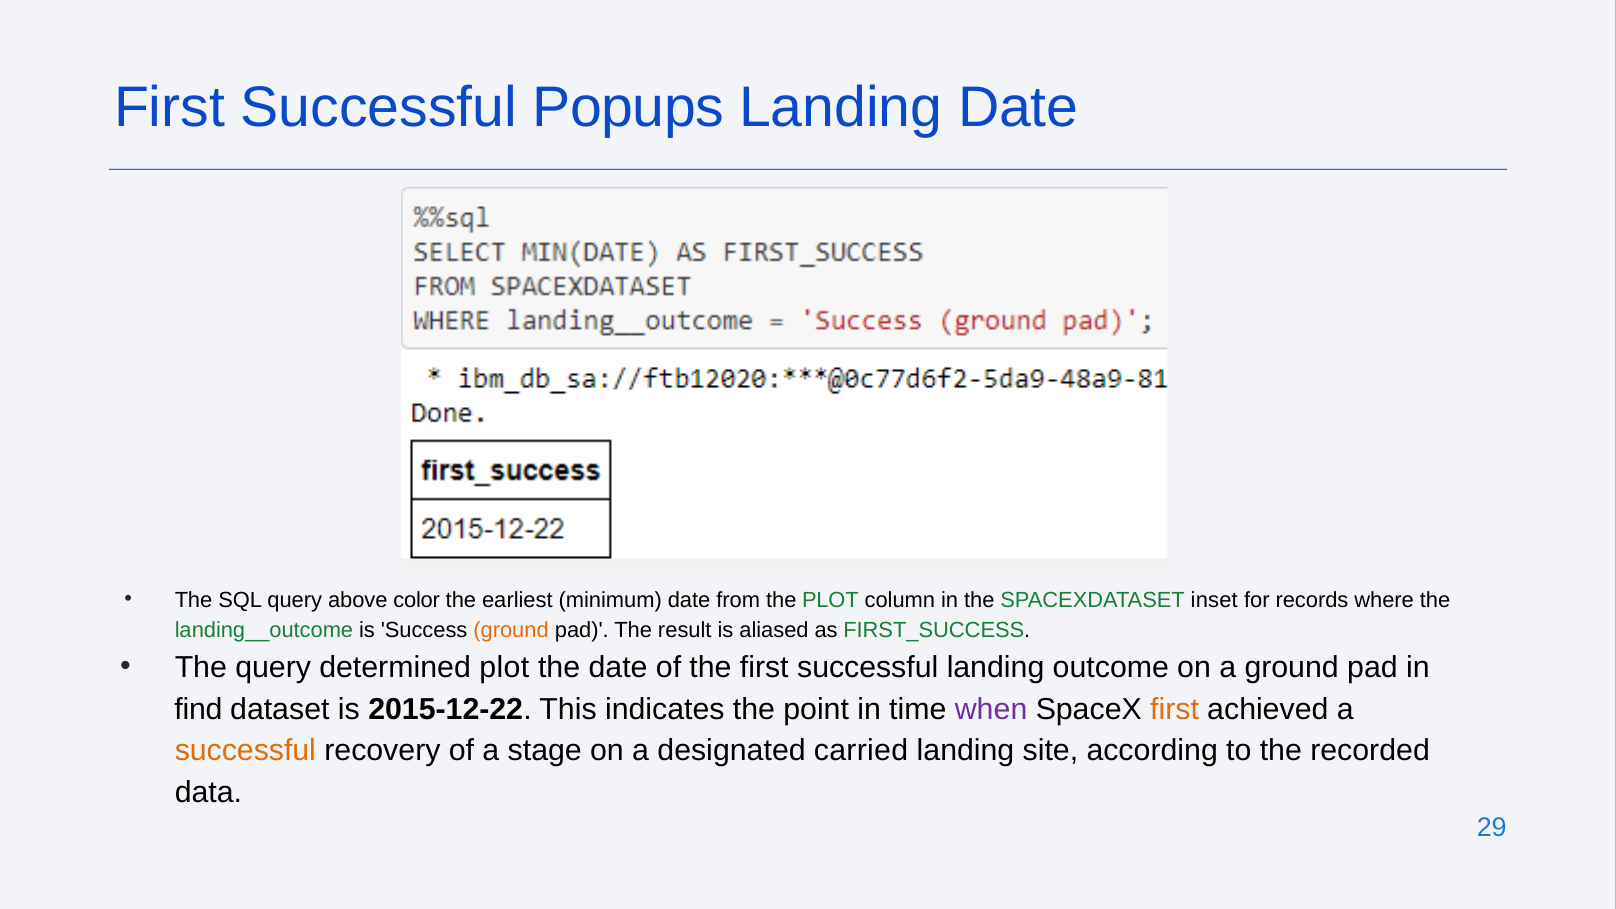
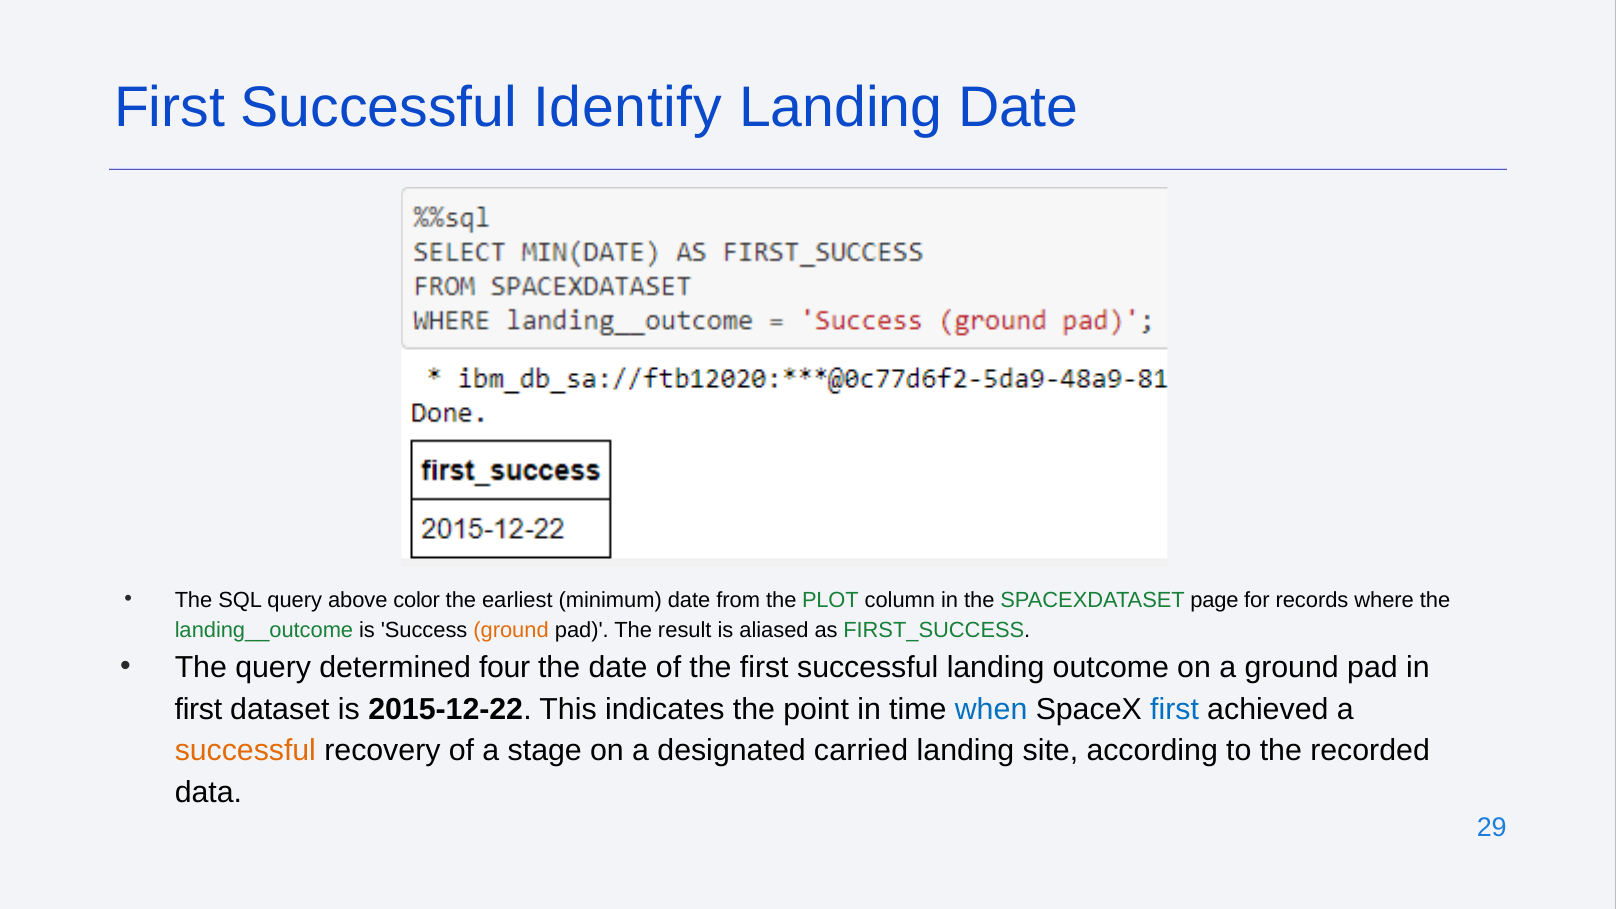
Popups: Popups -> Identify (628, 108)
inset: inset -> page (1214, 600)
determined plot: plot -> four (505, 667)
find: find -> first (198, 709)
when colour: purple -> blue (991, 709)
first colour: orange -> blue (1175, 709)
